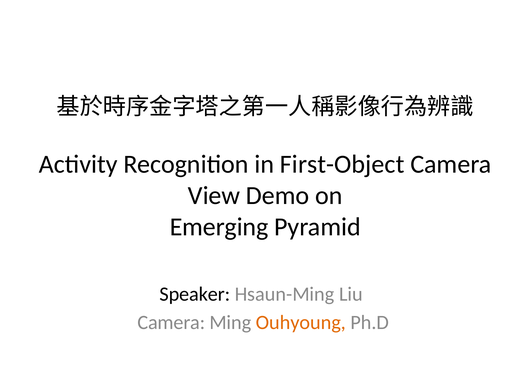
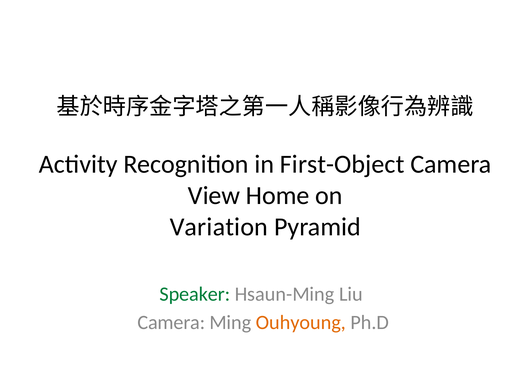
Demo: Demo -> Home (278, 195)
Emerging: Emerging -> Variation (219, 227)
Speaker colour: black -> green (195, 294)
